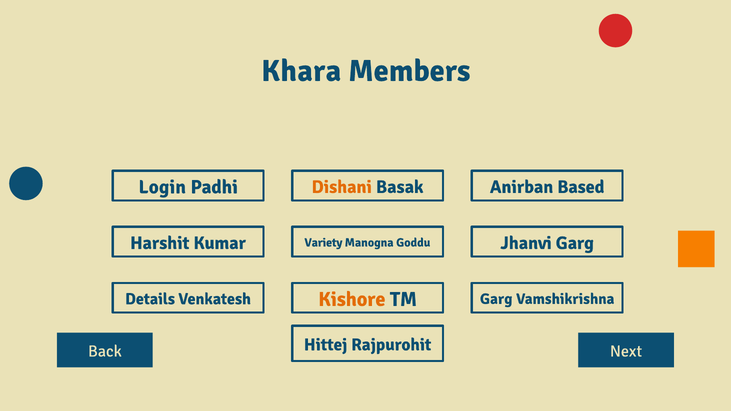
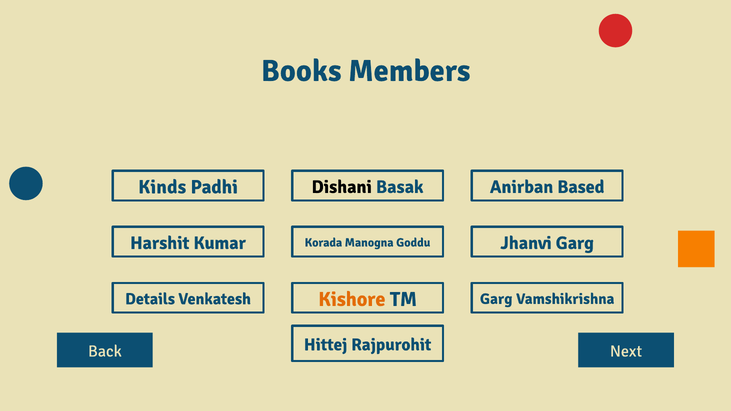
Khara: Khara -> Books (301, 71)
Login: Login -> Kinds (162, 187)
Dishani colour: orange -> black (342, 187)
Variety: Variety -> Korada (323, 243)
